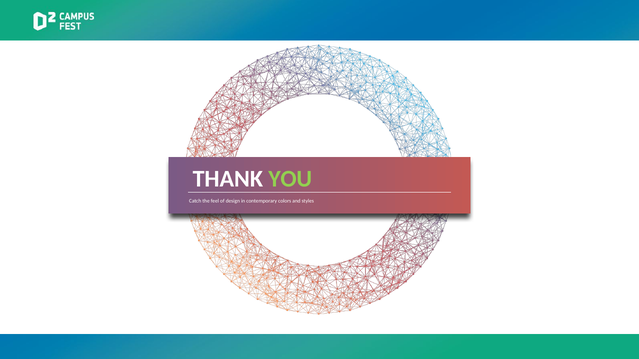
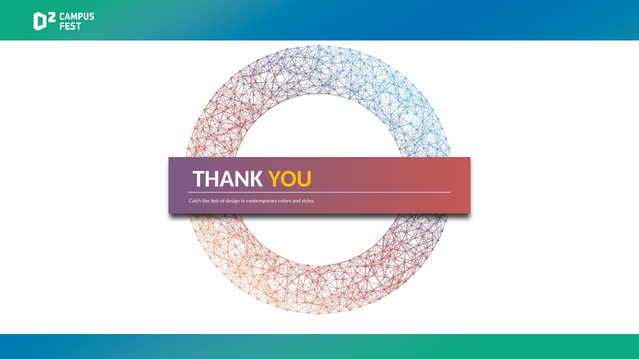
YOU colour: light green -> yellow (290, 179)
